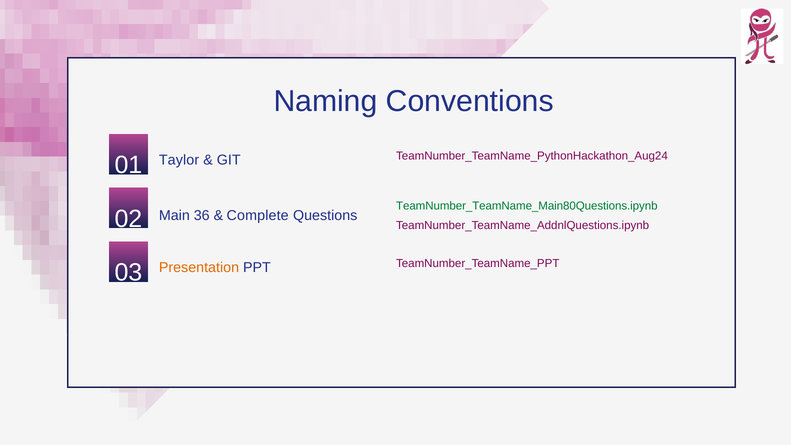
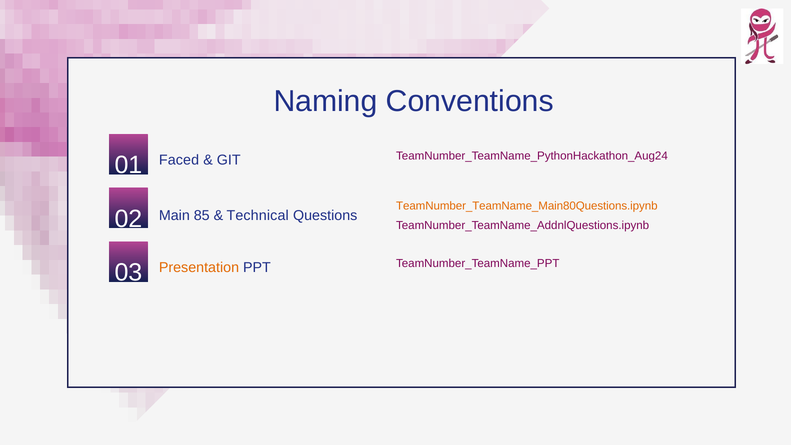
Taylor: Taylor -> Faced (179, 160)
TeamNumber_TeamName_Main80Questions.ipynb colour: green -> orange (527, 206)
36: 36 -> 85 (202, 216)
Complete: Complete -> Technical (258, 216)
